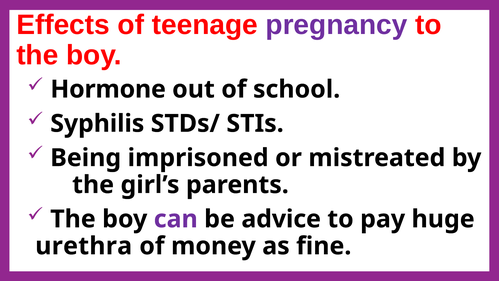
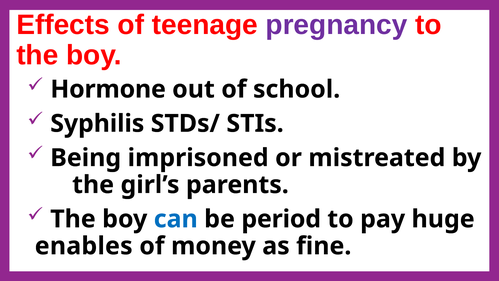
can colour: purple -> blue (176, 219)
advice: advice -> period (281, 219)
urethra: urethra -> enables (84, 246)
